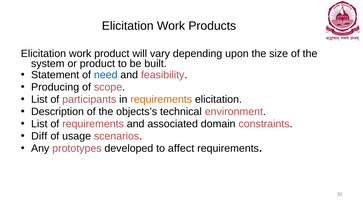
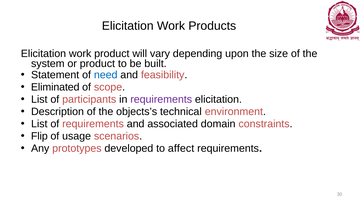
Producing: Producing -> Eliminated (55, 87)
requirements colour: orange -> purple (161, 100)
Diff: Diff -> Flip (39, 136)
